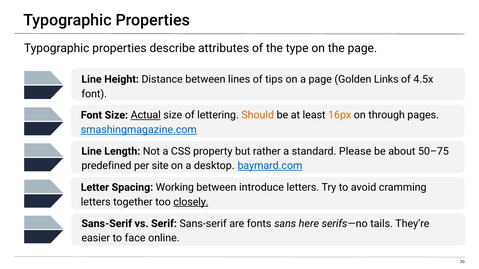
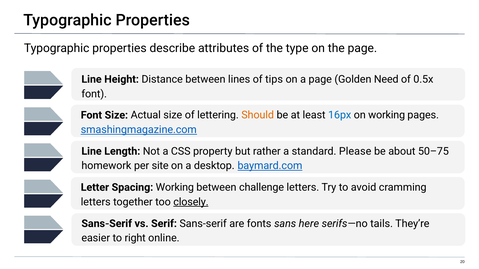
Links: Links -> Need (386, 79)
4.5x: 4.5x -> 0.5x (423, 79)
Actual underline: present -> none (146, 115)
16px colour: orange -> blue (340, 115)
on through: through -> working (387, 115)
predefined: predefined -> homework (106, 166)
introduce: introduce -> challenge (262, 188)
face: face -> right (135, 239)
